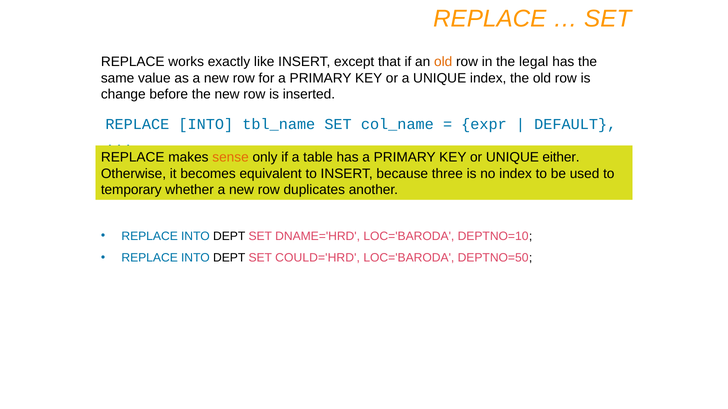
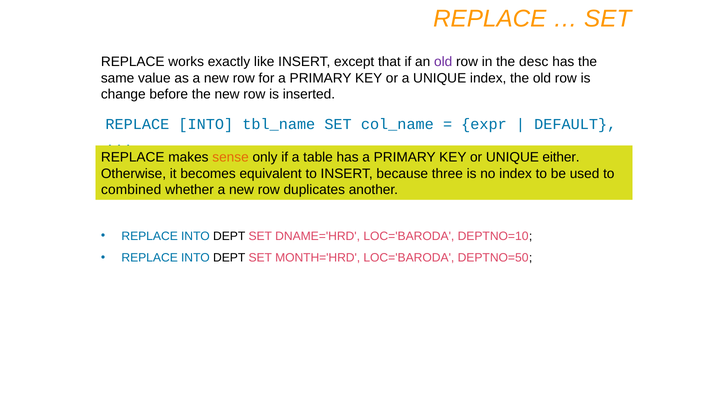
old colour: orange -> purple (443, 62)
legal: legal -> desc (534, 62)
temporary: temporary -> combined (131, 190)
COULD='HRD: COULD='HRD -> MONTH='HRD (318, 258)
